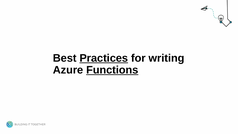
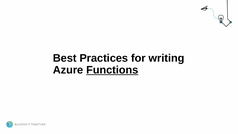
Practices underline: present -> none (104, 58)
